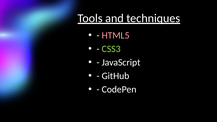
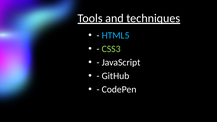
HTML5 colour: pink -> light blue (116, 35)
